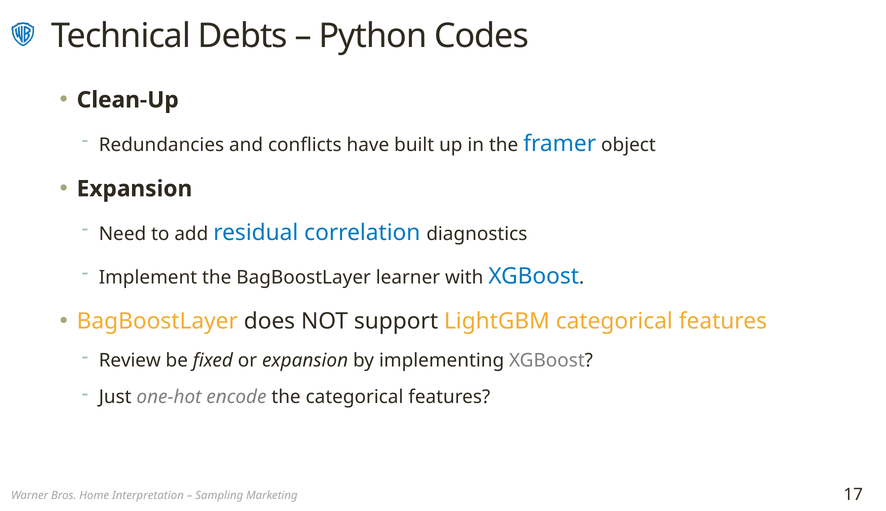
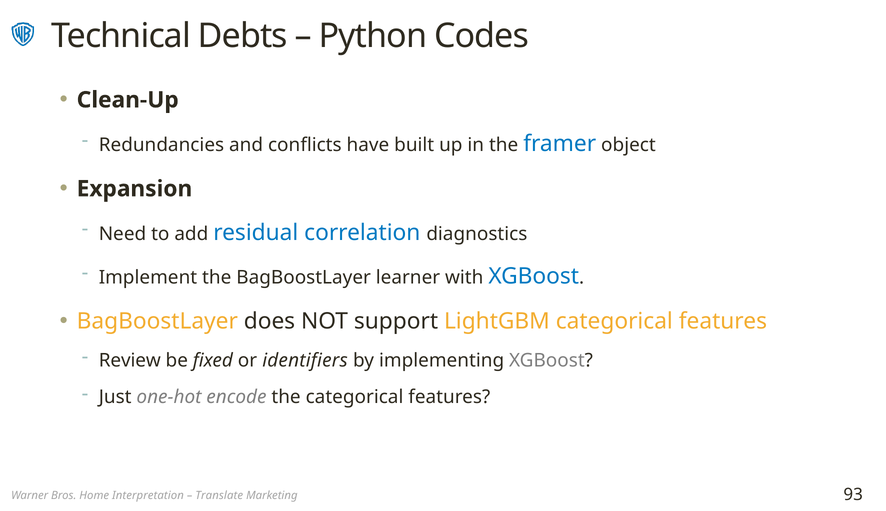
or expansion: expansion -> identifiers (305, 360)
Sampling: Sampling -> Translate (219, 496)
17: 17 -> 93 (853, 495)
